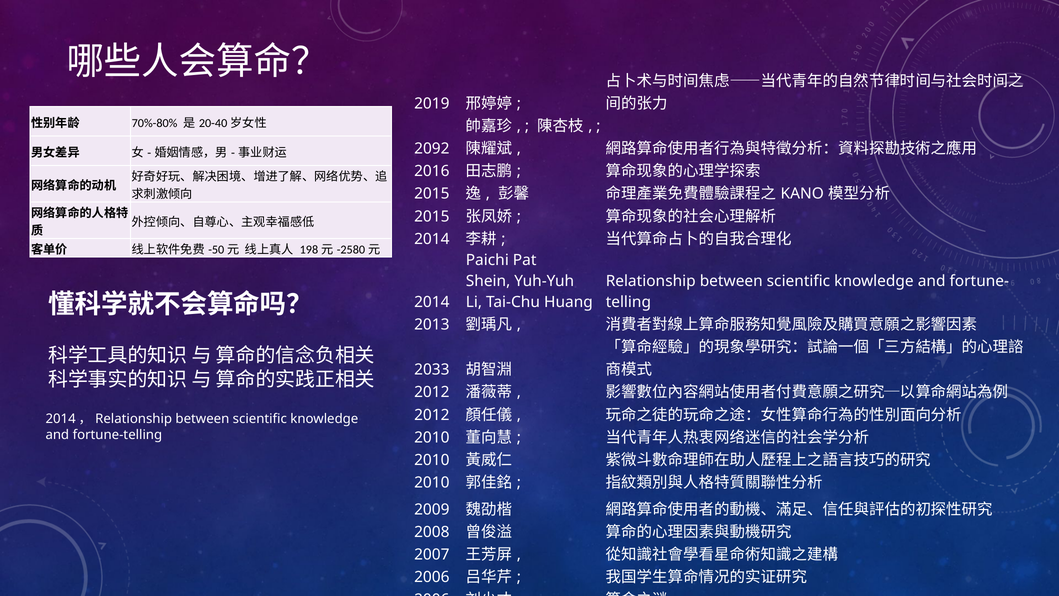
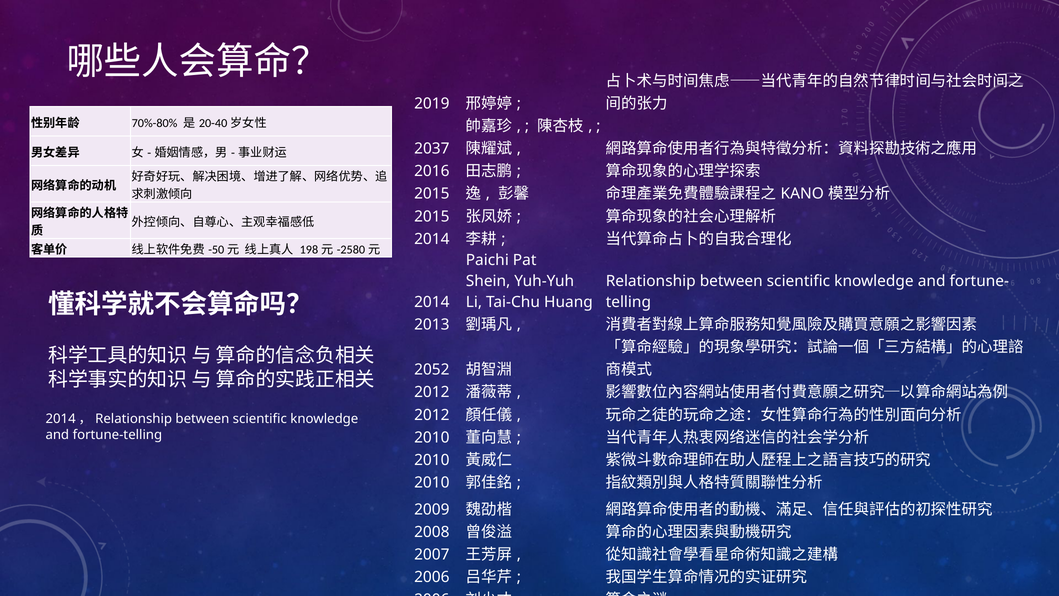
2092: 2092 -> 2037 (432, 149)
2033: 2033 -> 2052 (432, 370)
